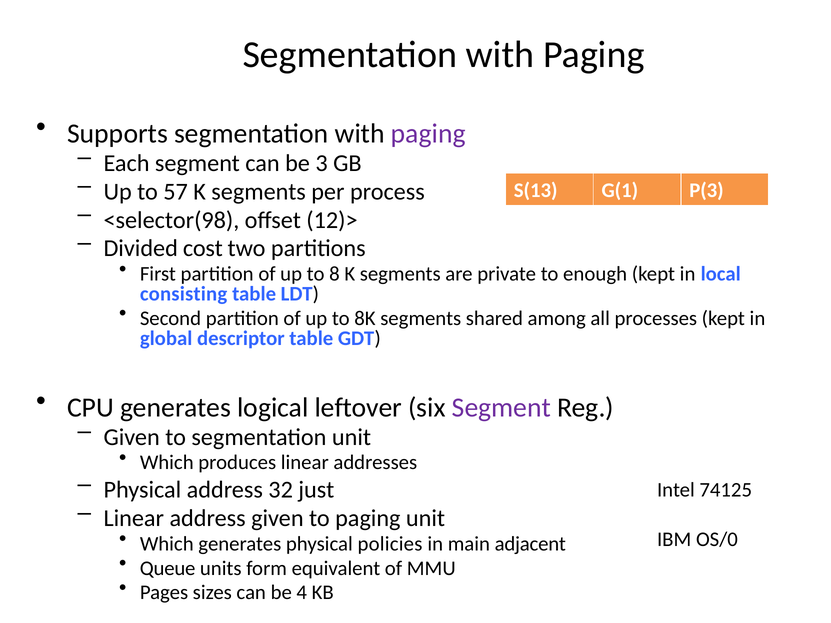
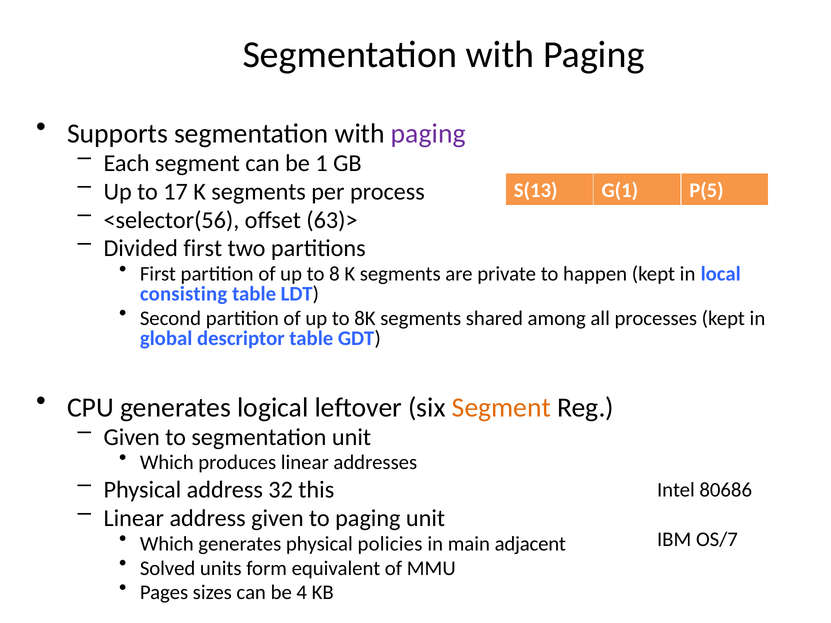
3: 3 -> 1 (322, 163)
57: 57 -> 17 (176, 192)
P(3: P(3 -> P(5 (706, 190)
<selector(98: <selector(98 -> <selector(56 (171, 220)
12)>: 12)> -> 63)> (332, 220)
Divided cost: cost -> first (203, 249)
enough: enough -> happen (595, 274)
Segment colour: purple -> orange (501, 408)
just: just -> this (316, 490)
74125: 74125 -> 80686 (726, 490)
OS/0: OS/0 -> OS/7 (717, 540)
Queue: Queue -> Solved (168, 568)
